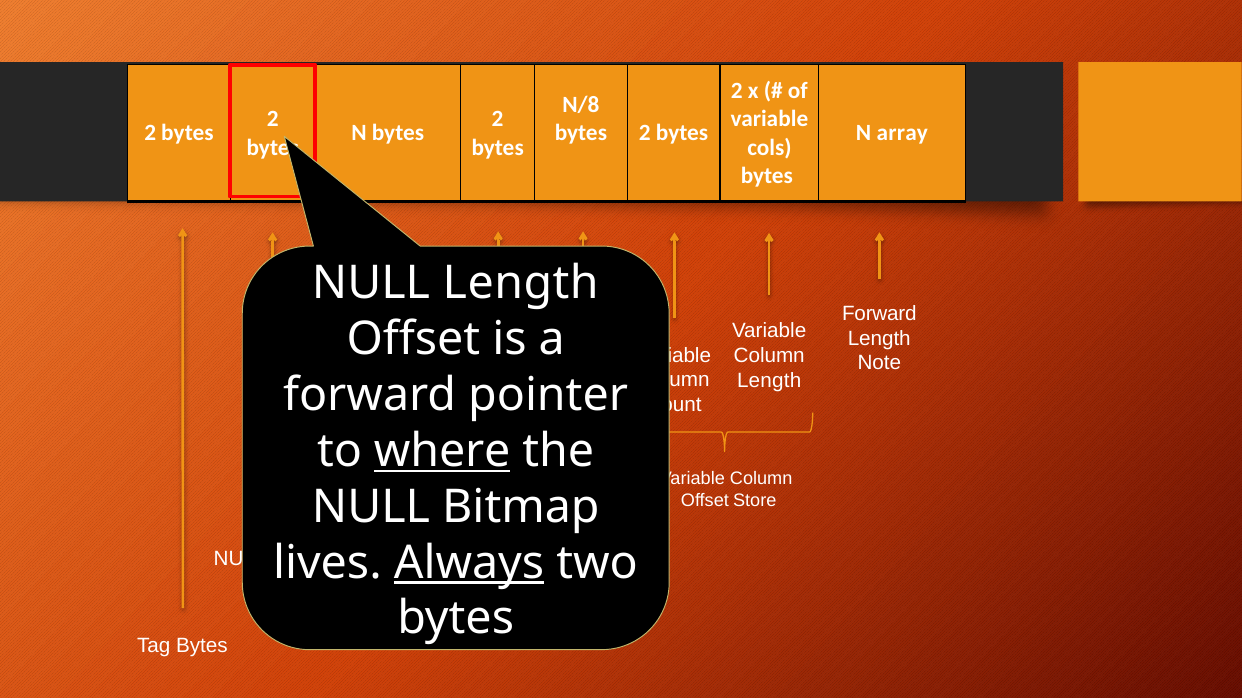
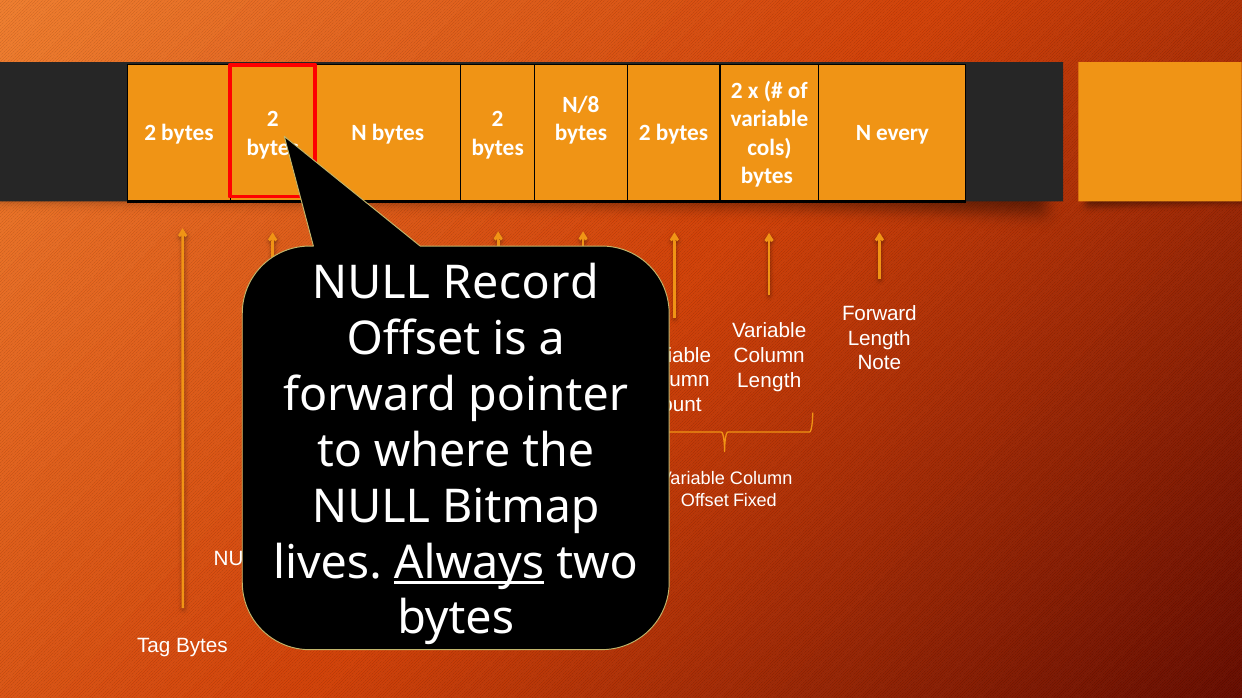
array: array -> every (903, 133)
NULL Length: Length -> Record (521, 284)
where underline: present -> none (442, 451)
Store: Store -> Fixed (755, 501)
